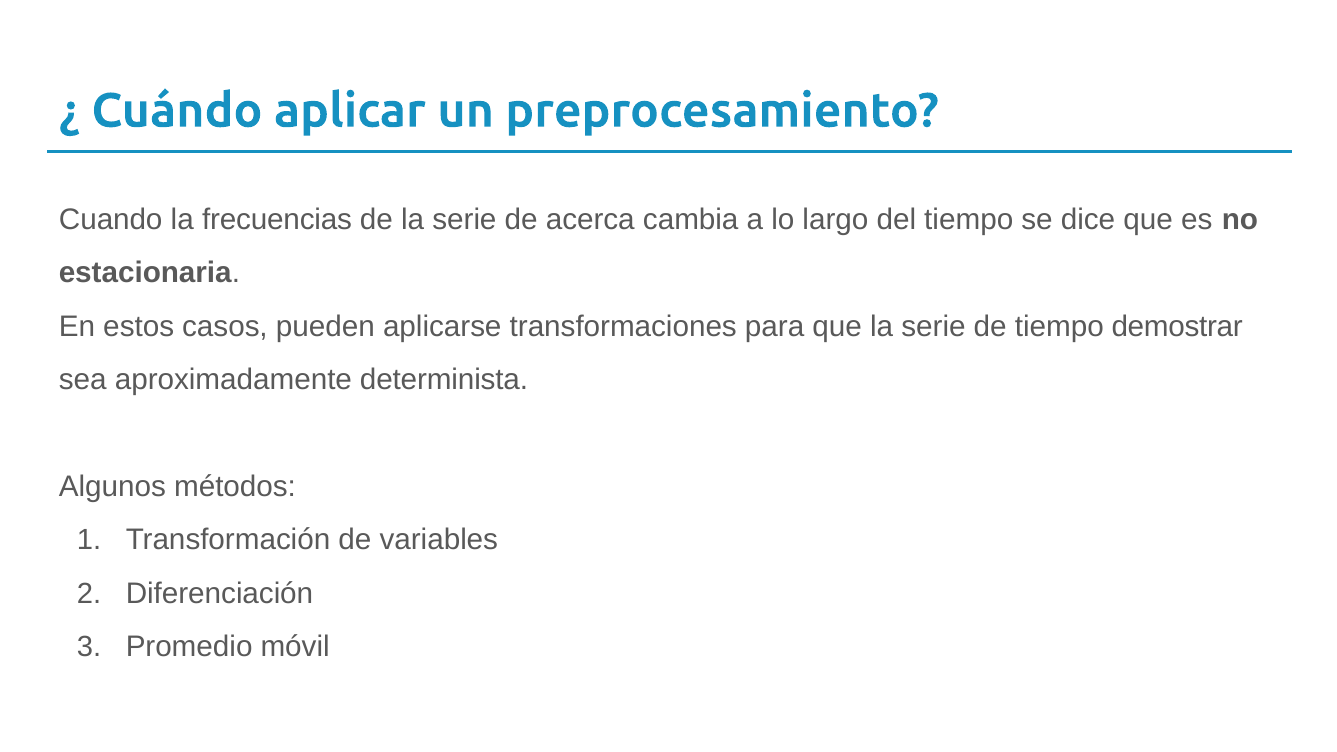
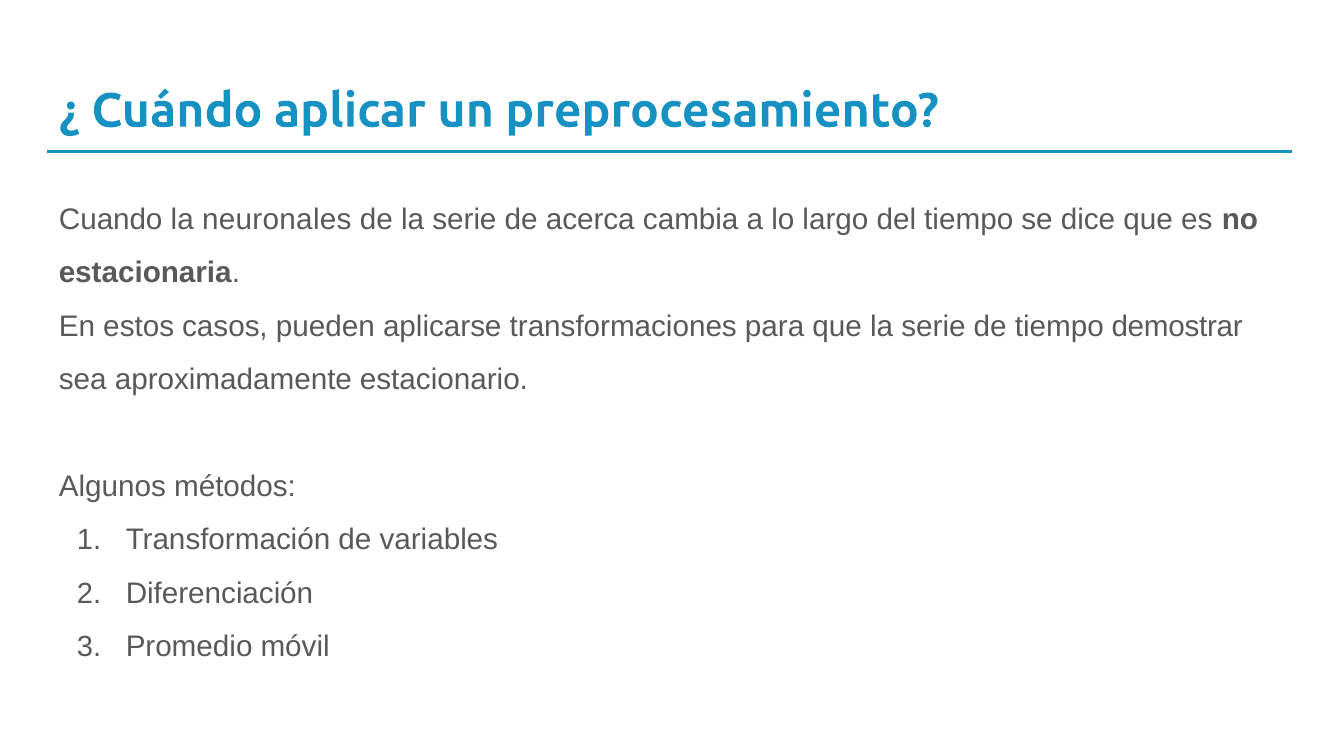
frecuencias: frecuencias -> neuronales (277, 220)
determinista: determinista -> estacionario (444, 380)
